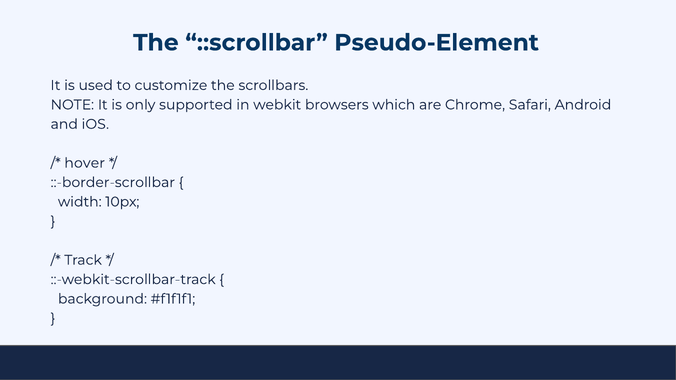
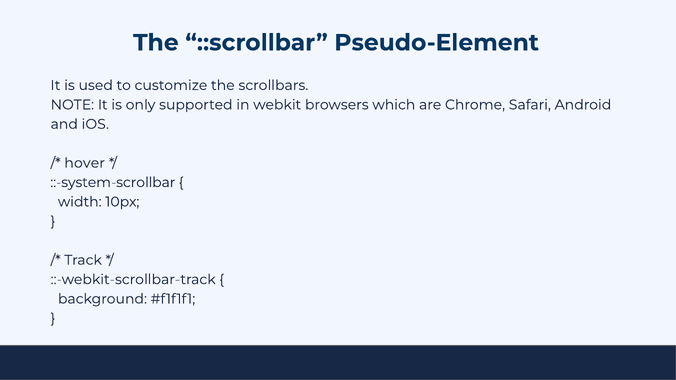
::-border-scrollbar: ::-border-scrollbar -> ::-system-scrollbar (113, 183)
